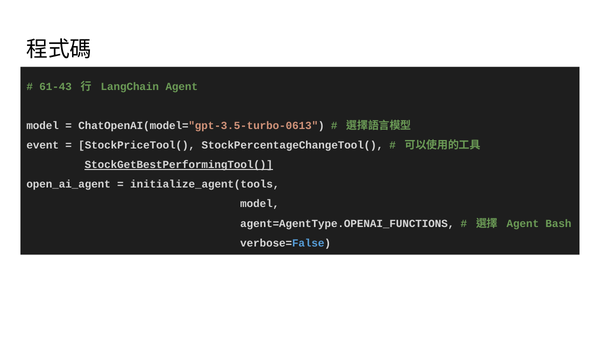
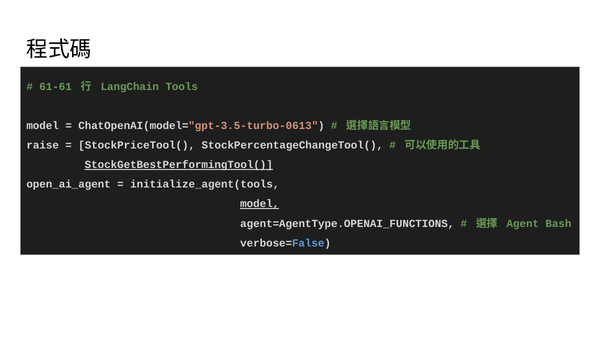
61-43: 61-43 -> 61-61 (56, 87)
LangChain Agent: Agent -> Tools (182, 87)
event: event -> raise (43, 145)
model underline: none -> present (260, 204)
